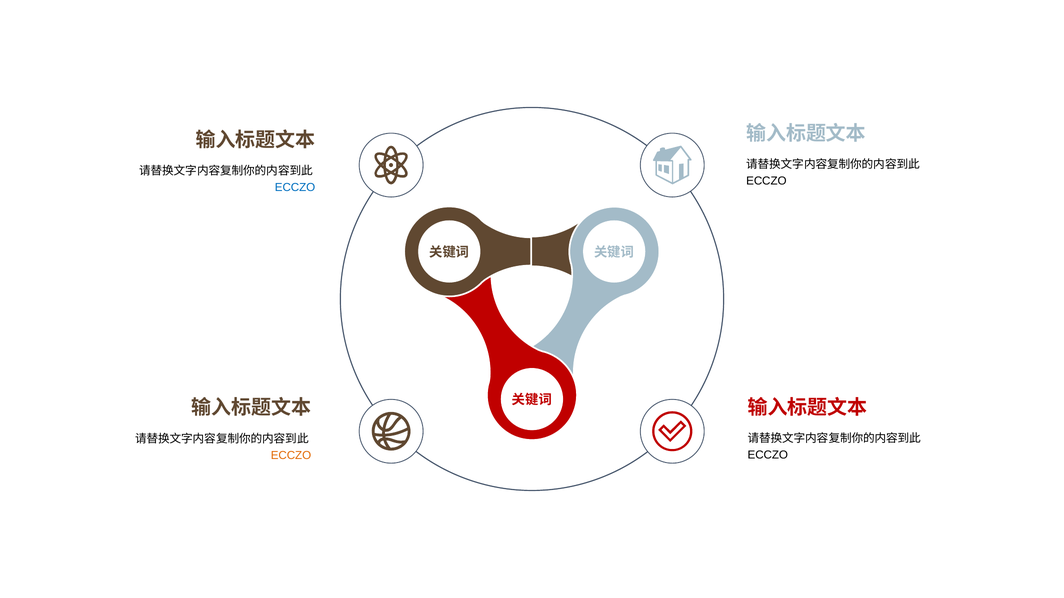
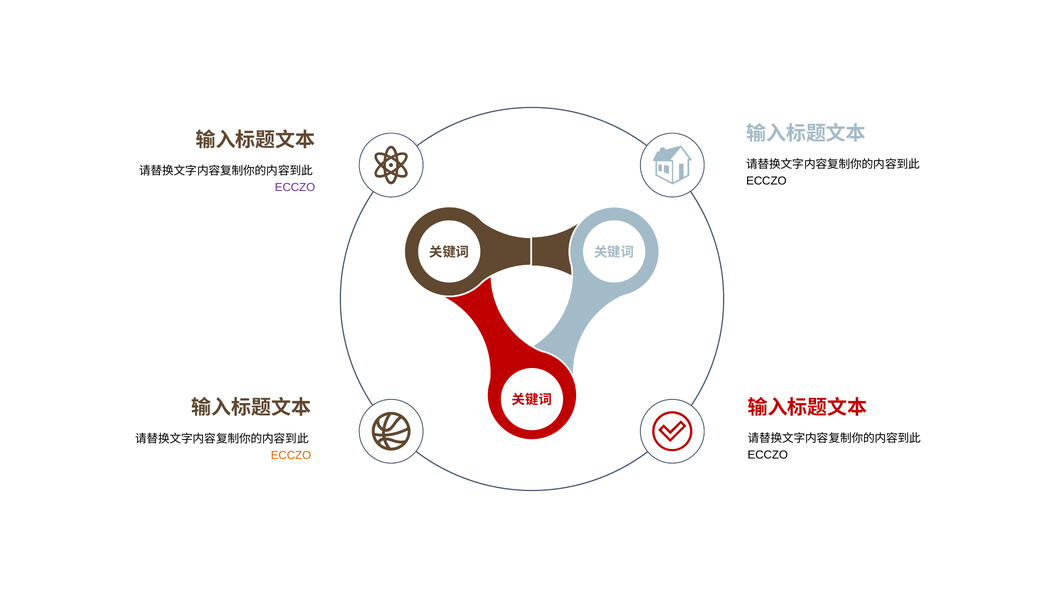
ECCZO colour: blue -> purple (295, 188)
